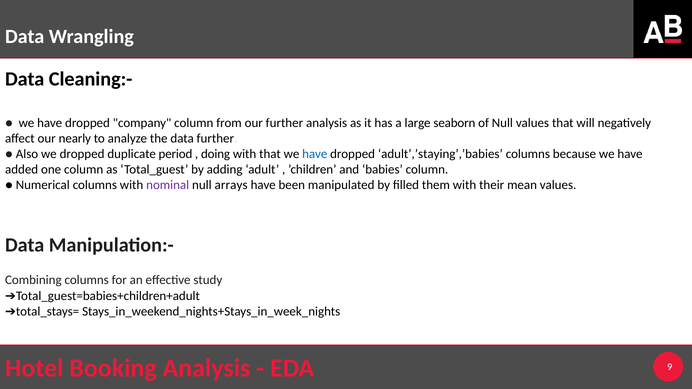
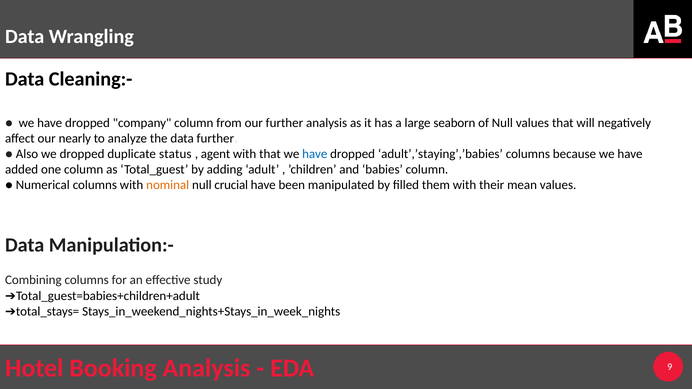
period: period -> status (175, 154)
doing: doing -> agent (216, 154)
nominal colour: purple -> orange (168, 185)
arrays: arrays -> crucial (231, 185)
